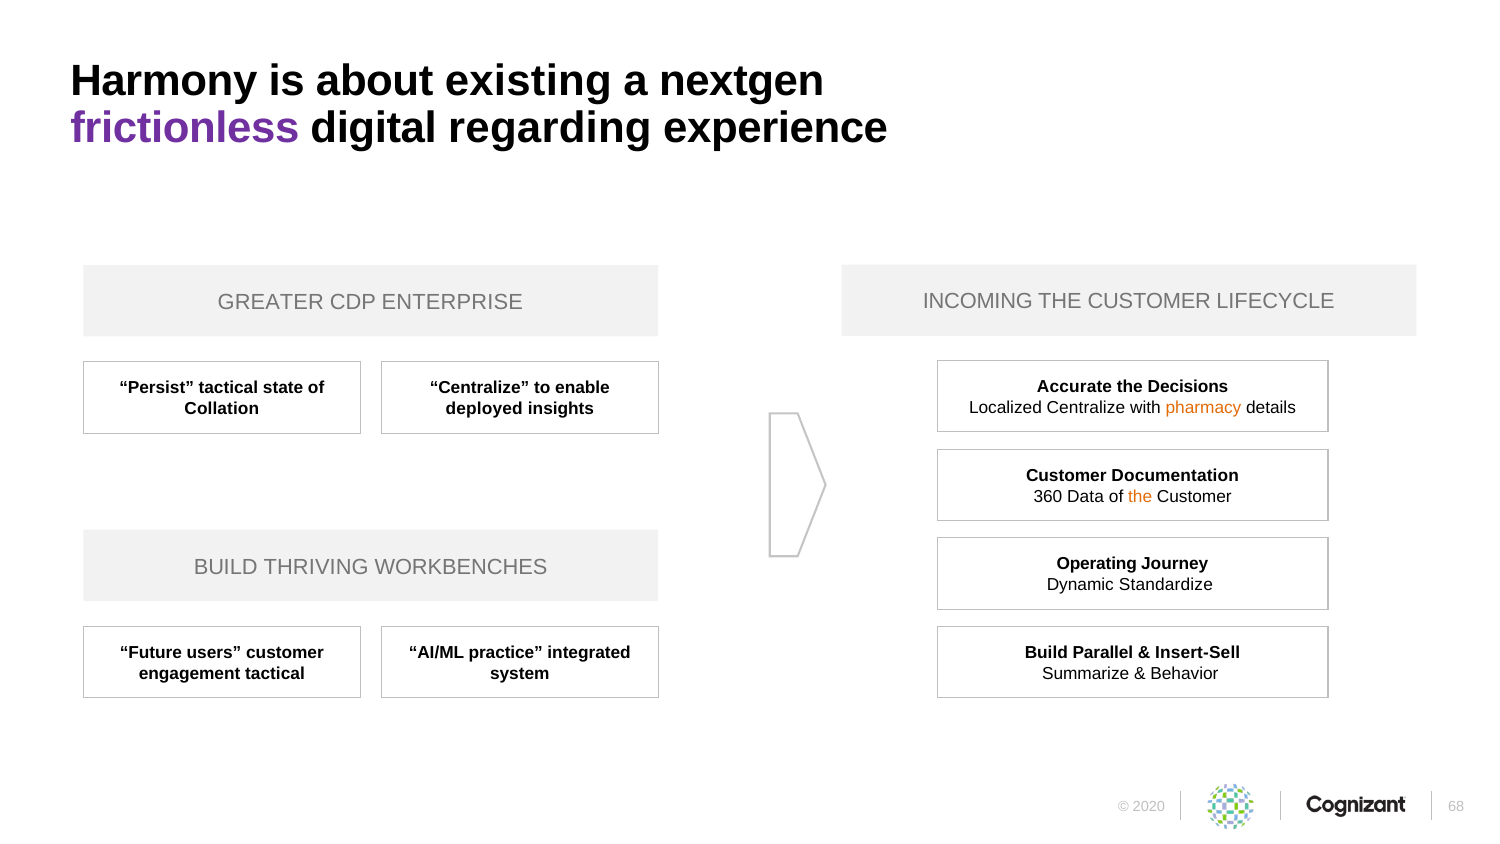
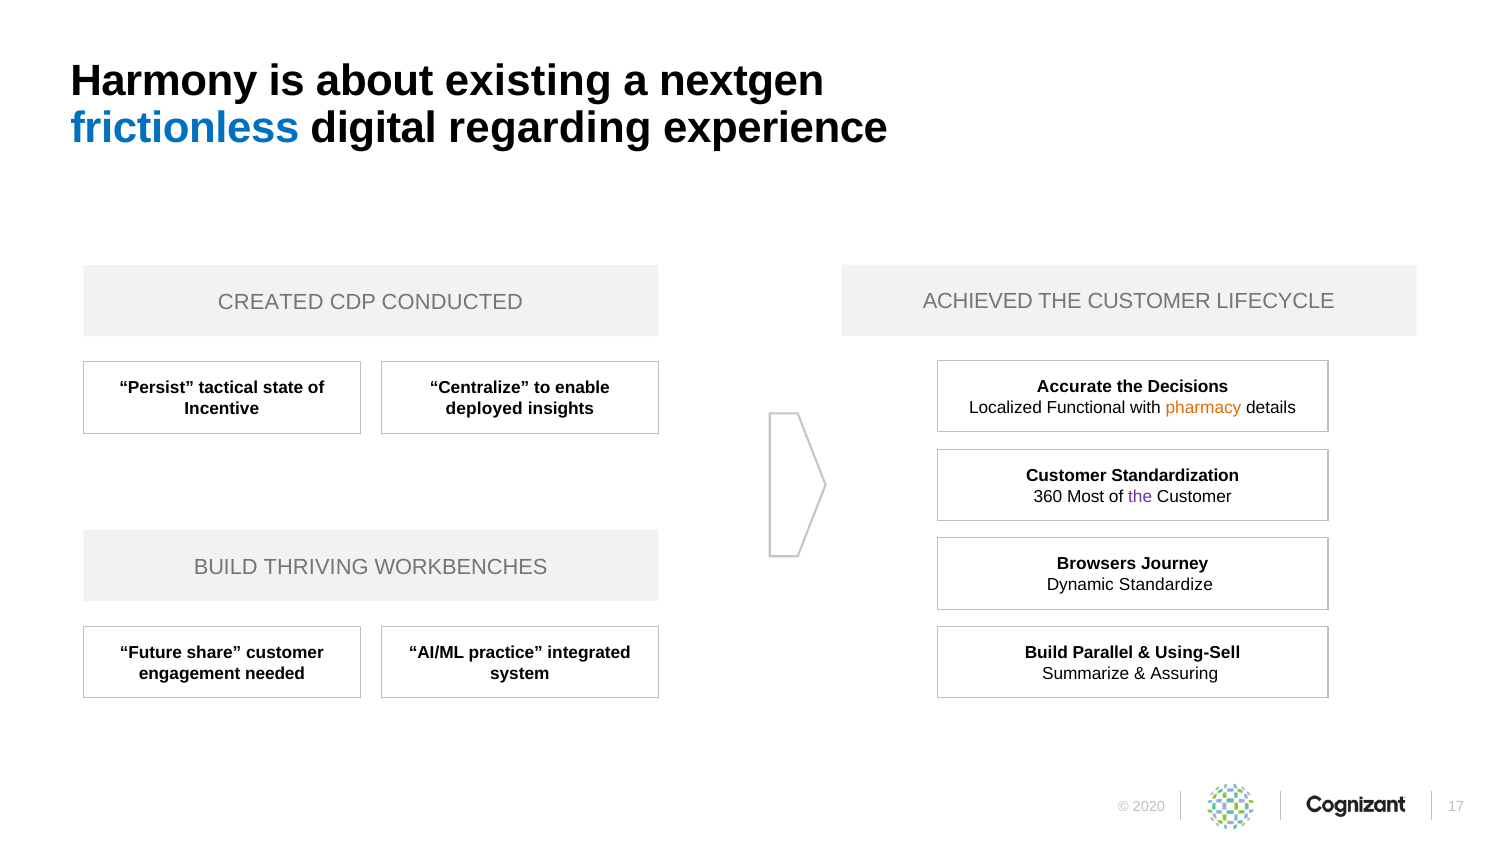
frictionless colour: purple -> blue (185, 128)
INCOMING: INCOMING -> ACHIEVED (978, 302)
GREATER: GREATER -> CREATED (271, 302)
ENTERPRISE: ENTERPRISE -> CONDUCTED (452, 302)
Localized Centralize: Centralize -> Functional (1086, 408)
Collation: Collation -> Incentive (222, 409)
Documentation: Documentation -> Standardization (1175, 475)
Data: Data -> Most (1086, 496)
the colour: orange -> purple (1140, 496)
Operating: Operating -> Browsers (1097, 564)
users: users -> share (214, 653)
Insert-Sell: Insert-Sell -> Using-Sell (1198, 653)
engagement tactical: tactical -> needed (275, 673)
Behavior: Behavior -> Assuring (1184, 673)
68: 68 -> 17 (1456, 807)
